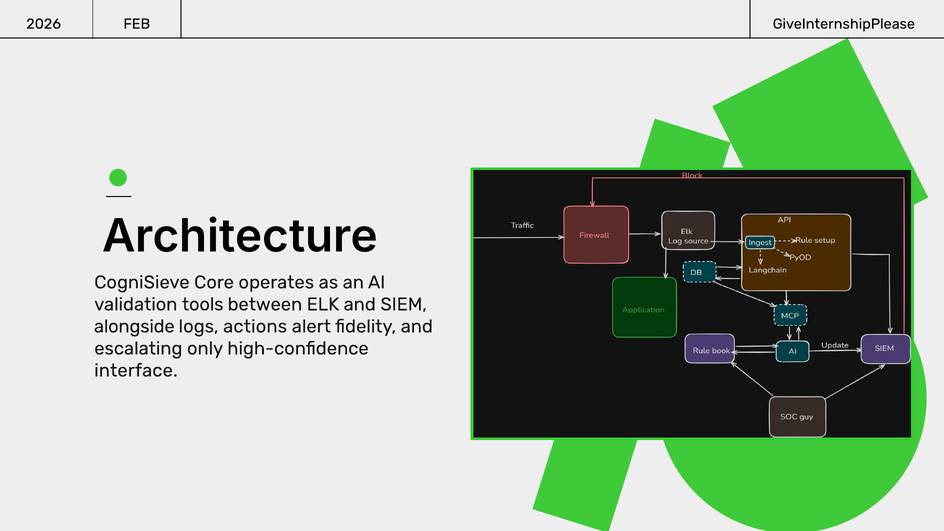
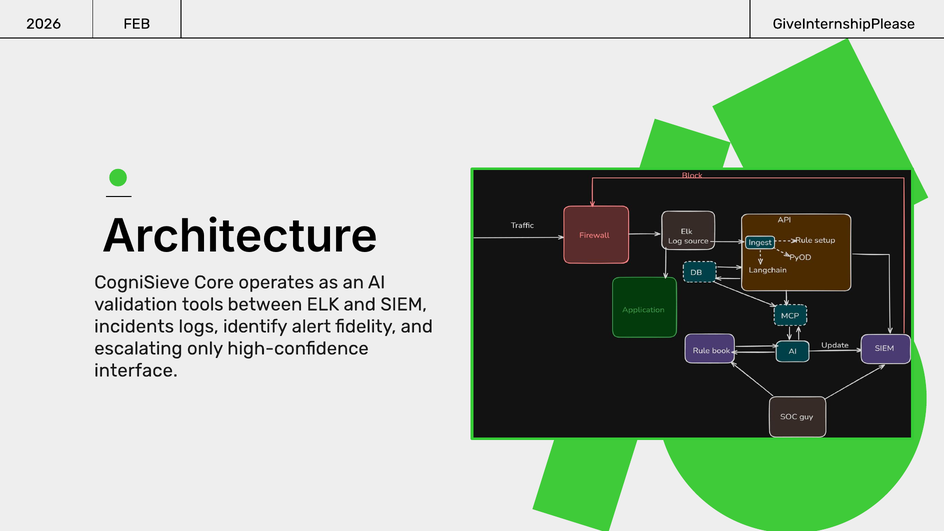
alongside: alongside -> incidents (134, 326)
actions: actions -> identify (255, 326)
